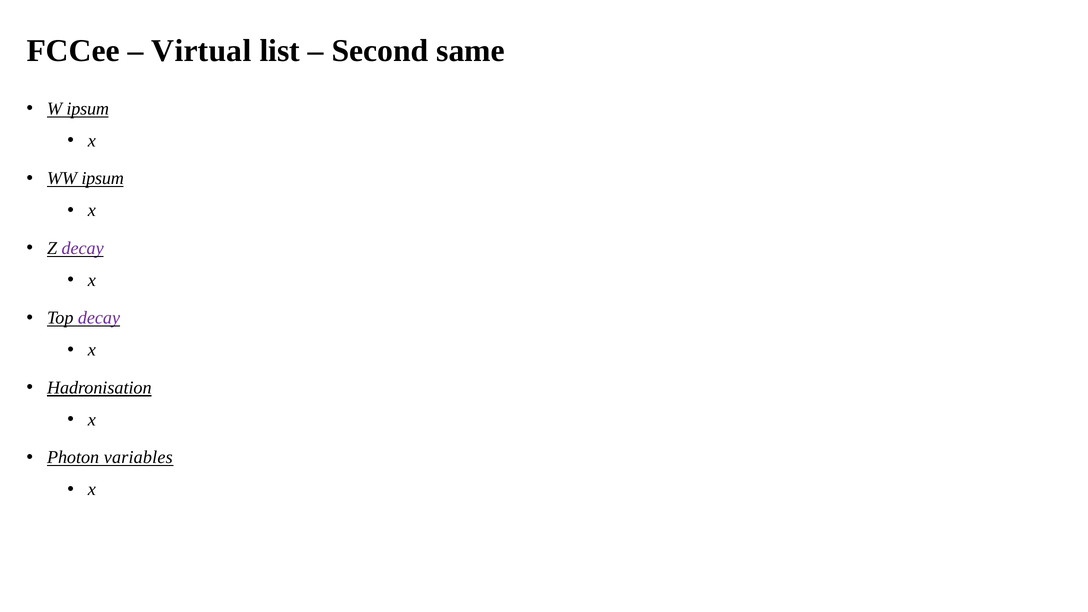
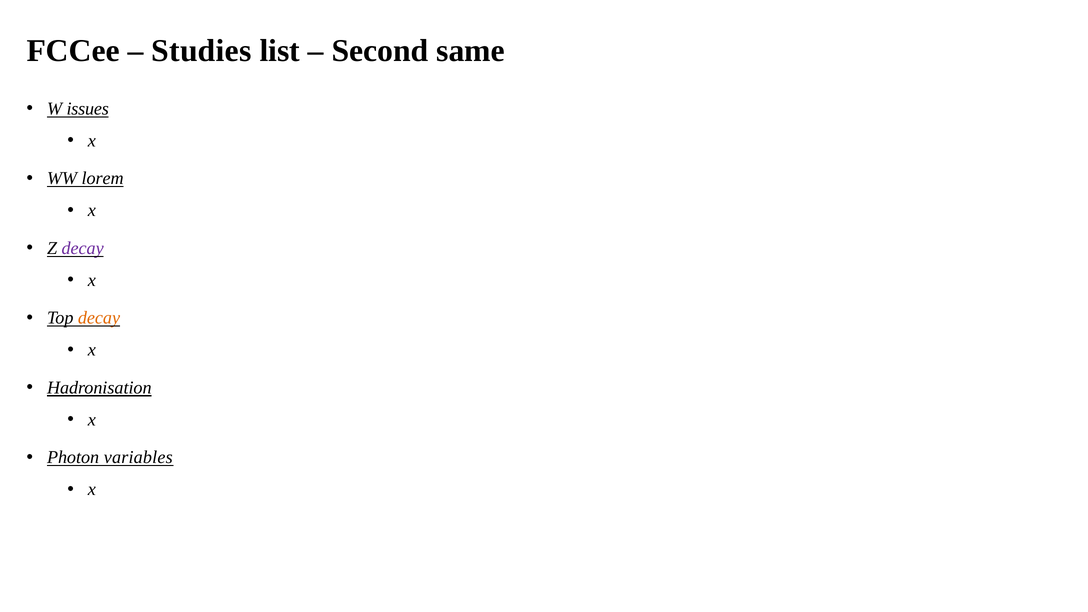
Virtual: Virtual -> Studies (201, 51)
W ipsum: ipsum -> issues (88, 109)
WW ipsum: ipsum -> lorem (103, 178)
decay colour: purple -> orange (99, 318)
